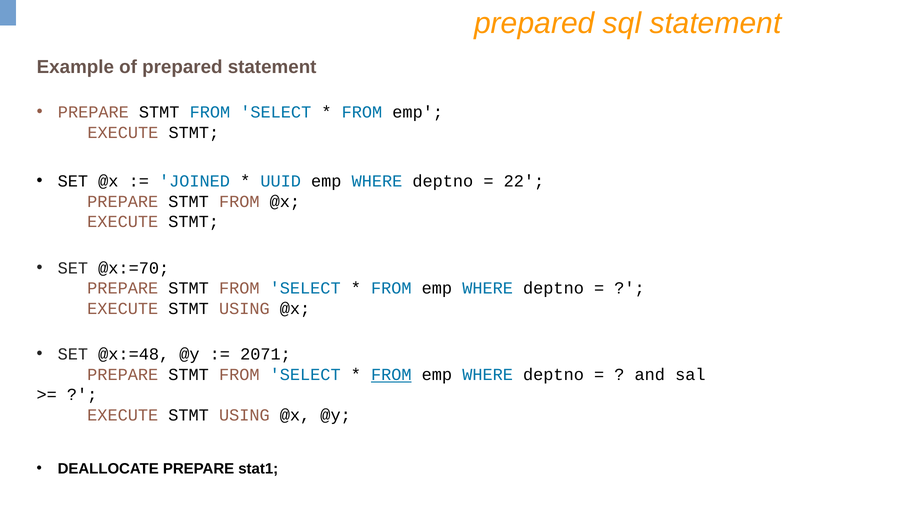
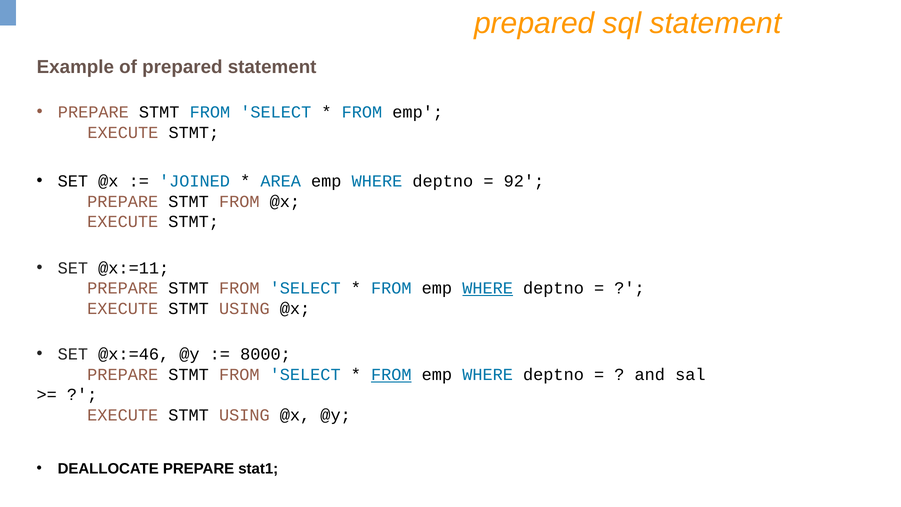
UUID: UUID -> AREA (281, 181)
22: 22 -> 92 (524, 181)
@x:=70: @x:=70 -> @x:=11 (134, 268)
WHERE underline: none -> present (488, 288)
@x:=48: @x:=48 -> @x:=46 (134, 354)
2071: 2071 -> 8000 (265, 354)
